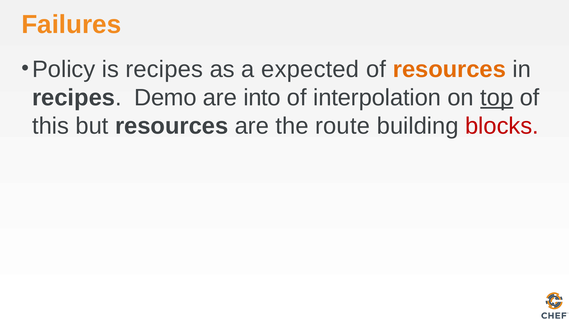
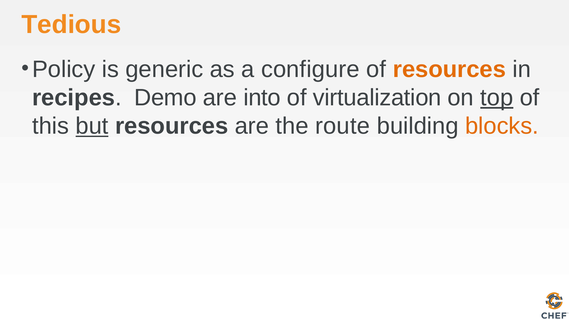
Failures: Failures -> Tedious (71, 25)
is recipes: recipes -> generic (164, 69)
expected: expected -> configure (310, 69)
interpolation: interpolation -> virtualization (377, 98)
but underline: none -> present (92, 126)
blocks colour: red -> orange (502, 126)
